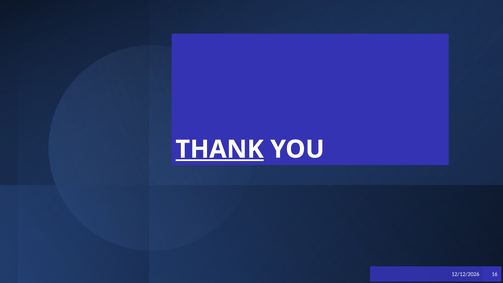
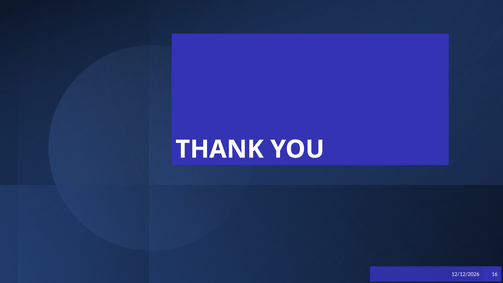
THANK underline: present -> none (220, 149)
